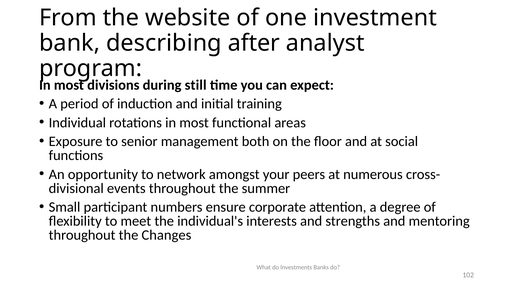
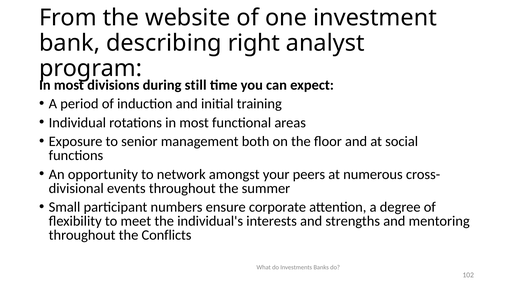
after: after -> right (254, 43)
Changes: Changes -> Conflicts (167, 236)
